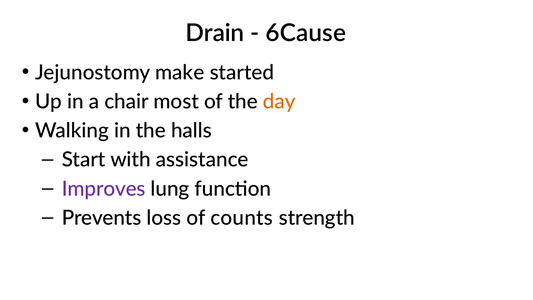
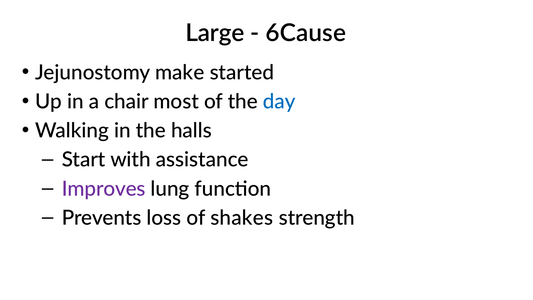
Drain: Drain -> Large (215, 33)
day colour: orange -> blue (279, 102)
counts: counts -> shakes (242, 218)
